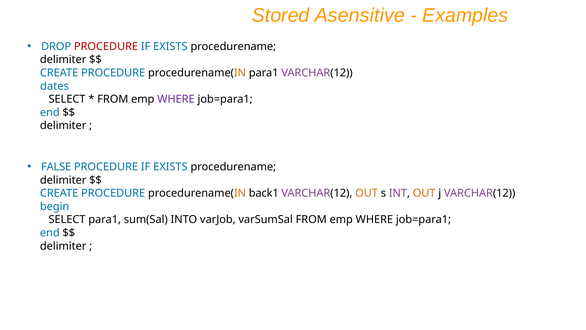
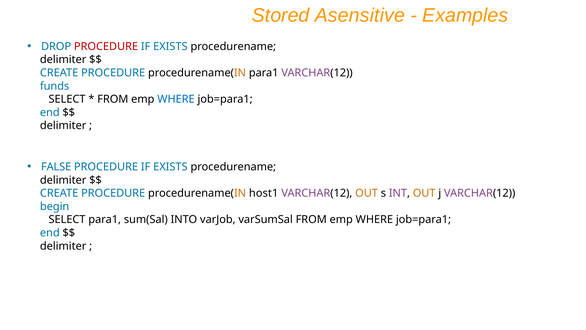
dates: dates -> funds (55, 86)
WHERE colour: purple -> blue (176, 99)
back1: back1 -> host1 (264, 193)
